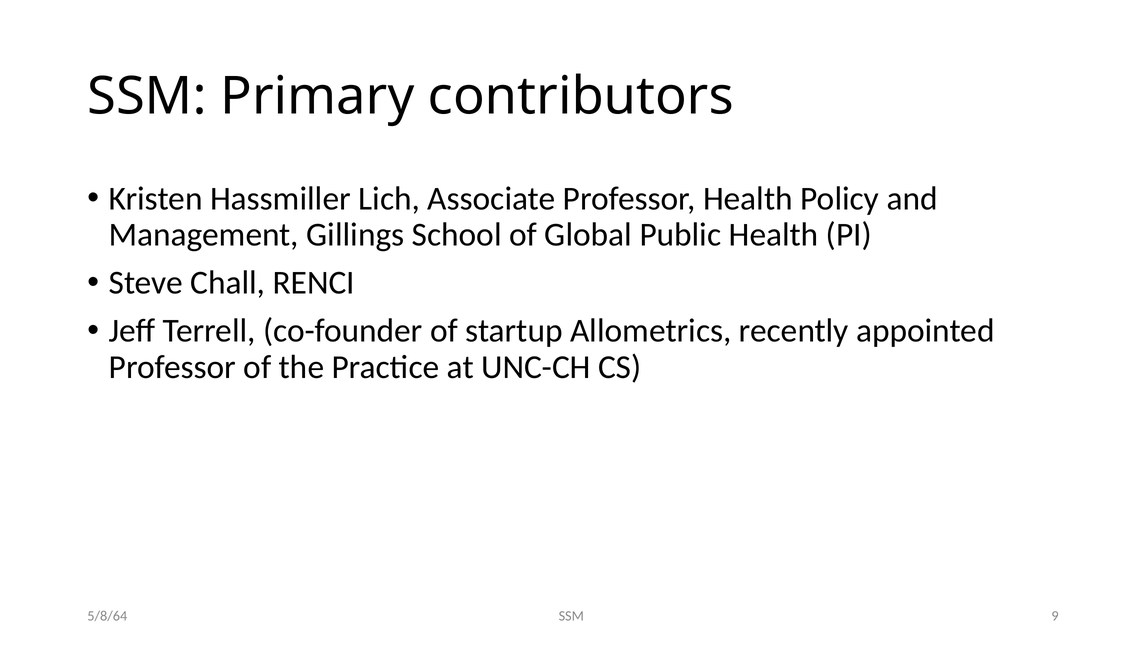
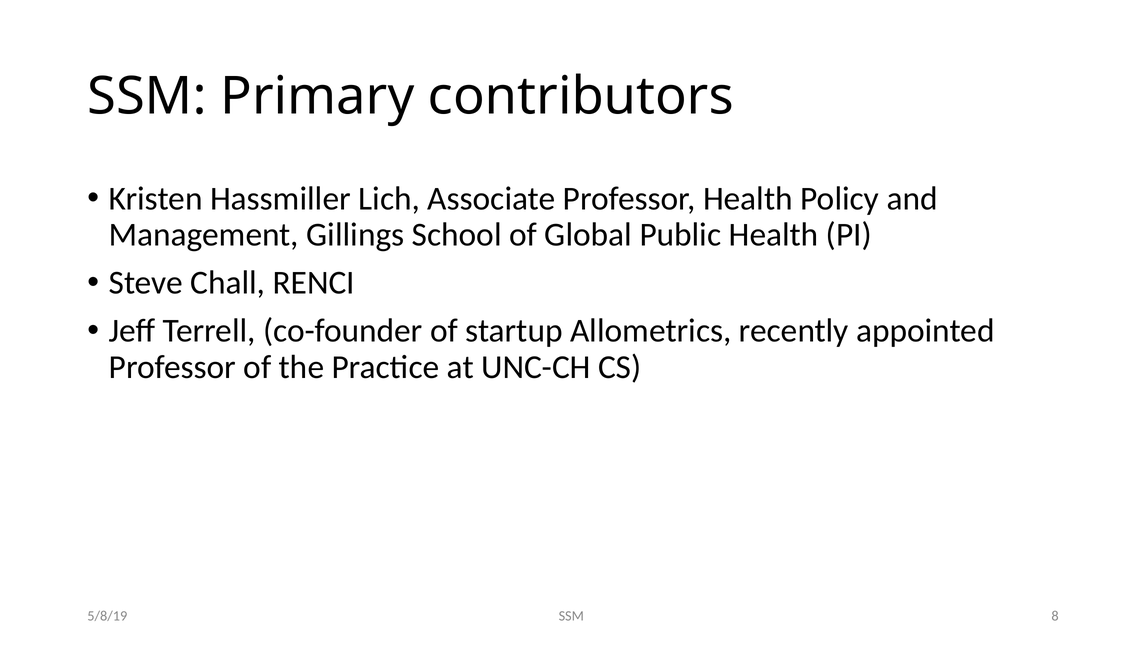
9: 9 -> 8 (1055, 615)
5/8/64: 5/8/64 -> 5/8/19 (107, 616)
